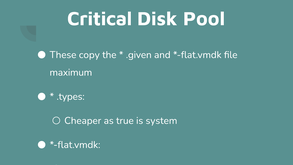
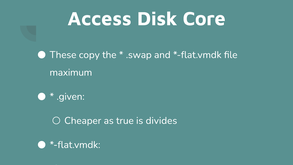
Critical: Critical -> Access (100, 19)
Pool: Pool -> Core (204, 19)
.given: .given -> .swap (139, 55)
.types: .types -> .given (71, 96)
system: system -> divides (161, 121)
